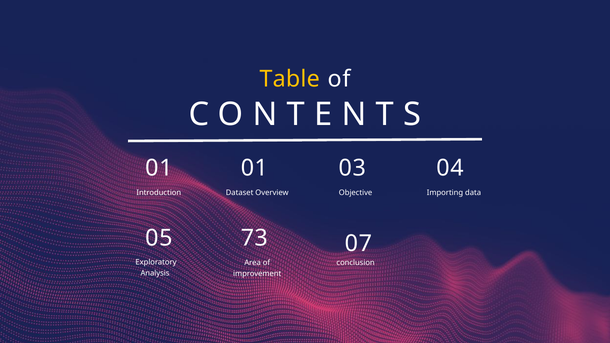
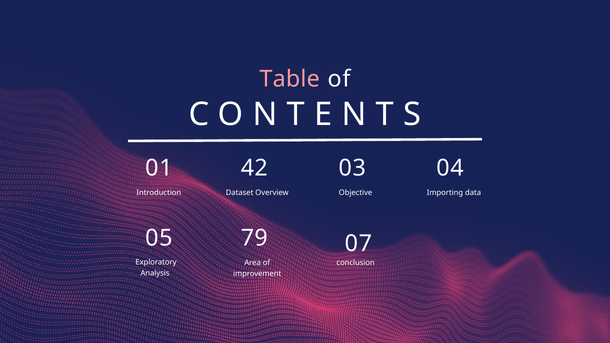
Table colour: yellow -> pink (290, 79)
01 01: 01 -> 42 (254, 168)
73: 73 -> 79 (254, 238)
